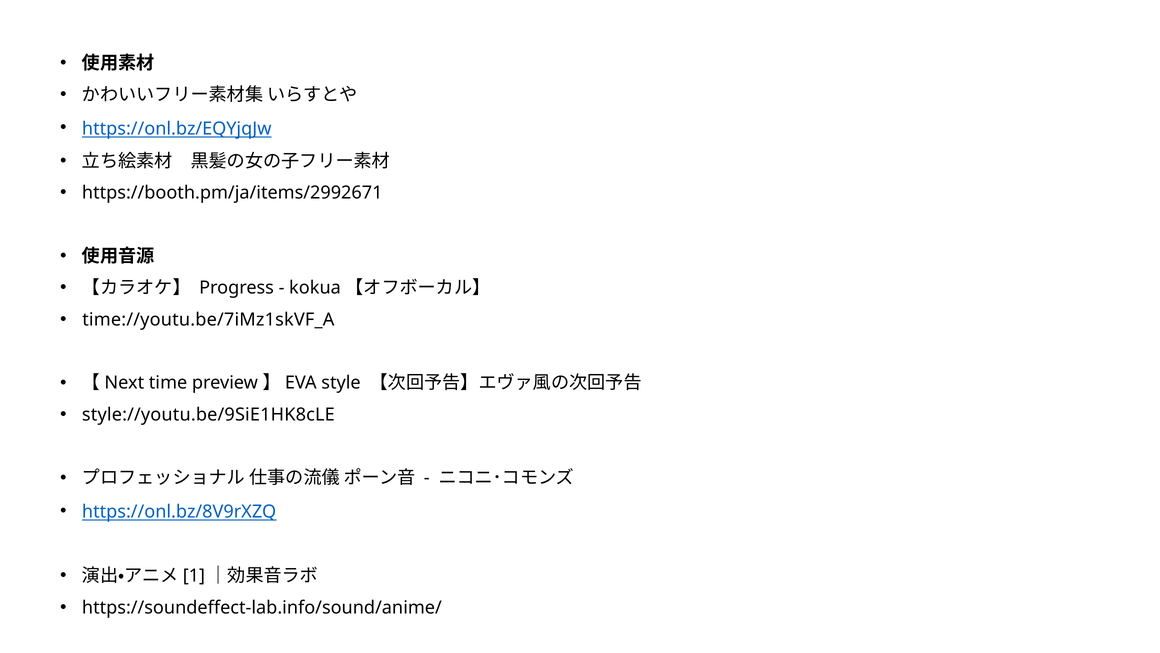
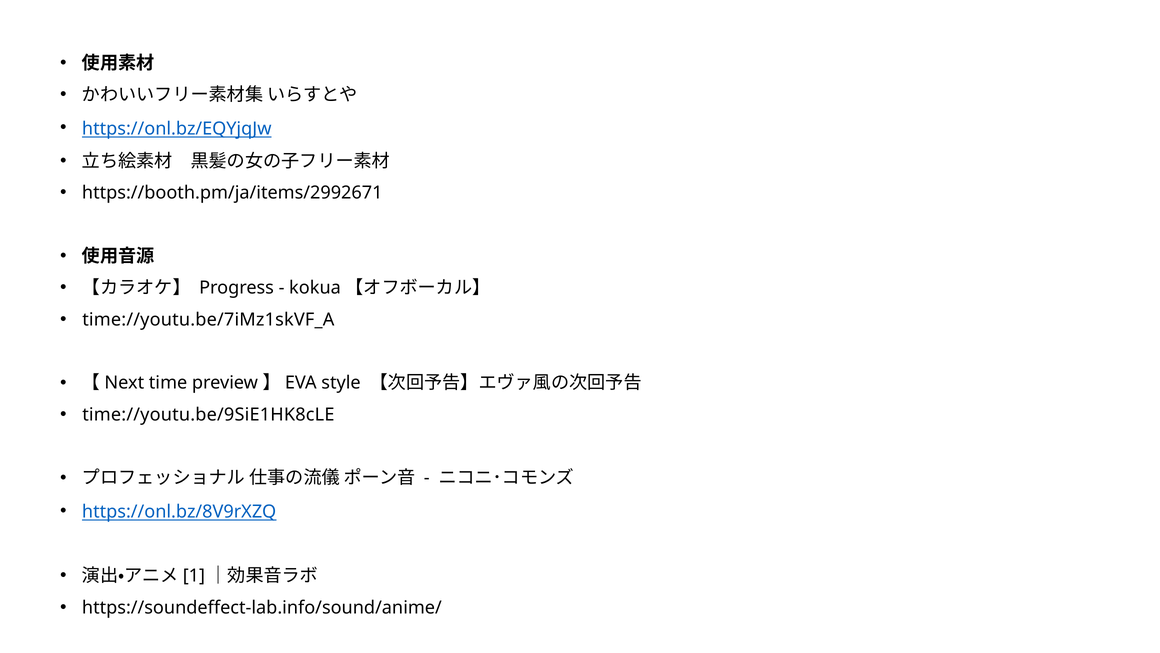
style://youtu.be/9SiE1HK8cLE: style://youtu.be/9SiE1HK8cLE -> time://youtu.be/9SiE1HK8cLE (208, 414)
